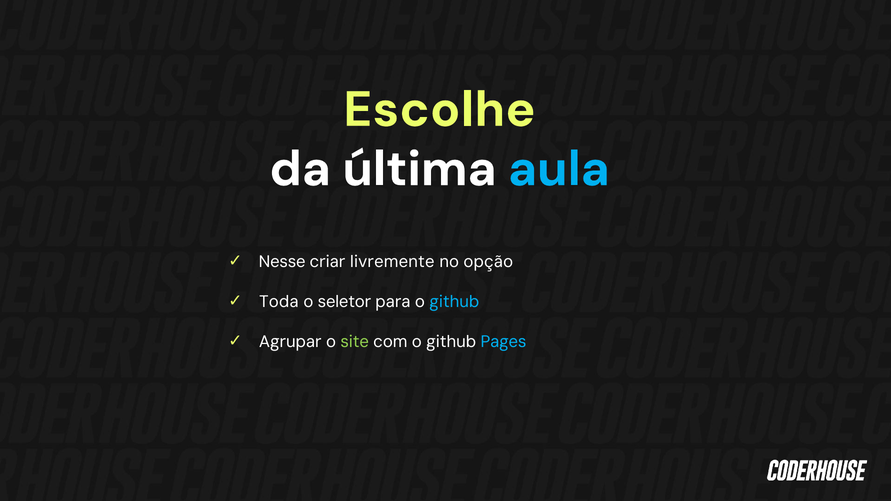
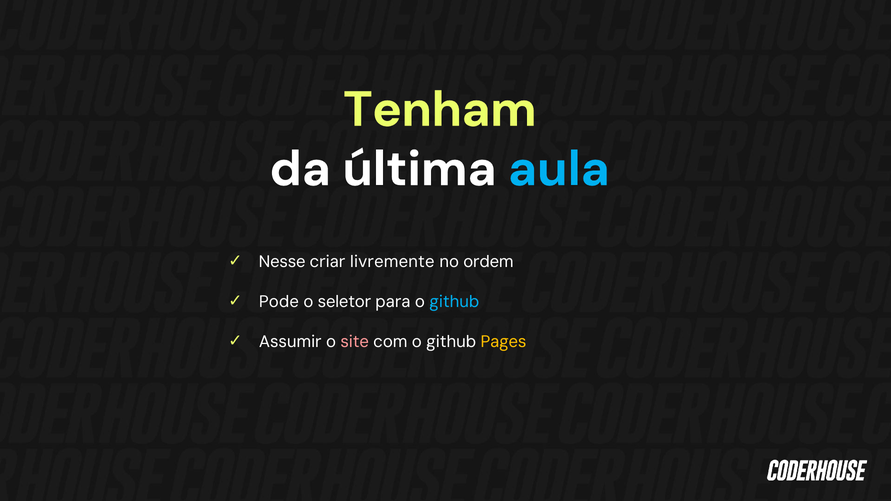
Escolhe: Escolhe -> Tenham (440, 110)
opção: opção -> ordem (488, 262)
Toda: Toda -> Pode (279, 302)
Agrupar: Agrupar -> Assumir (290, 342)
site colour: light green -> pink (355, 342)
Pages colour: light blue -> yellow (503, 342)
